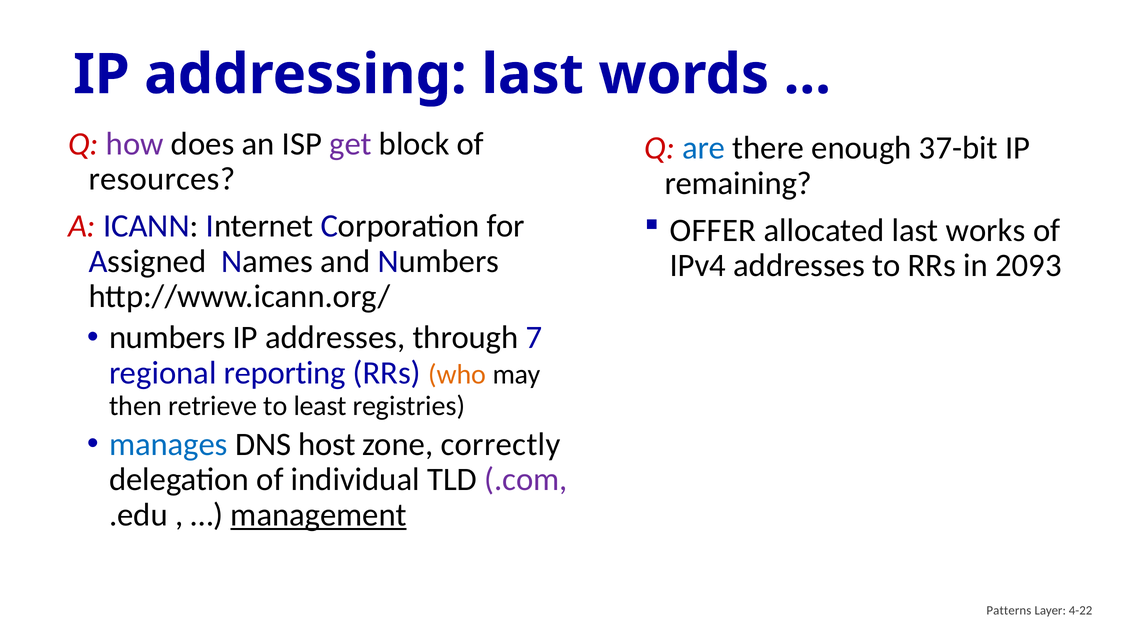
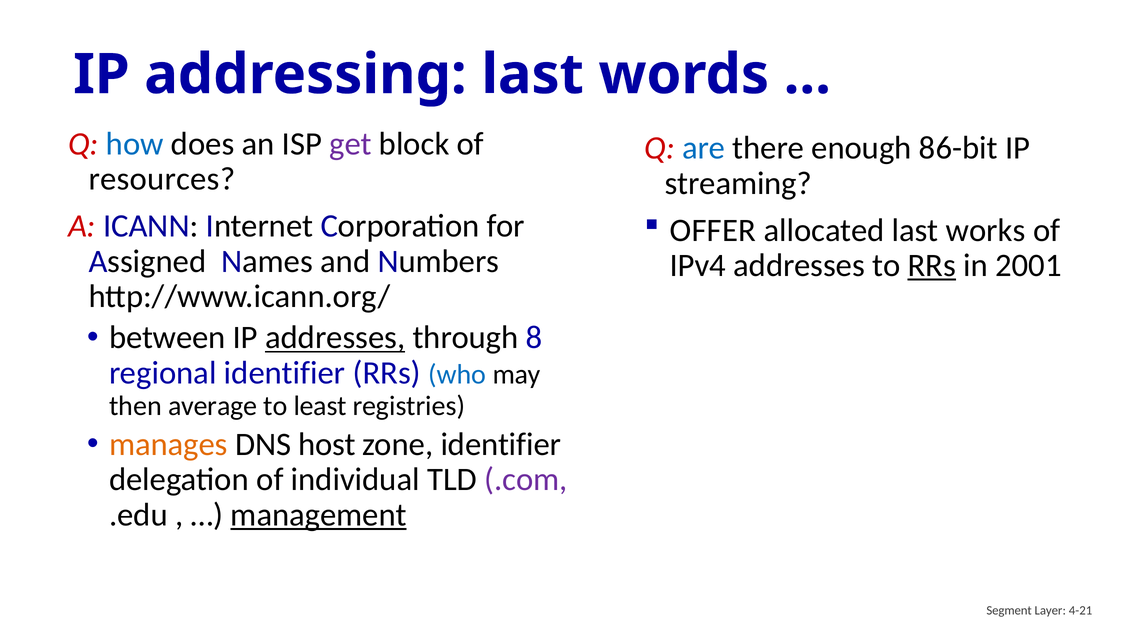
how colour: purple -> blue (135, 144)
37-bit: 37-bit -> 86-bit (958, 148)
remaining: remaining -> streaming (738, 183)
RRs underline: none -> present (932, 266)
2093: 2093 -> 2001 (1028, 266)
numbers: numbers -> between (167, 338)
addresses underline: none -> present (335, 338)
7: 7 -> 8 (534, 338)
regional reporting: reporting -> identifier (285, 373)
who colour: orange -> blue (457, 375)
retrieve: retrieve -> average (213, 406)
manages colour: blue -> orange (168, 444)
zone correctly: correctly -> identifier (501, 444)
Patterns: Patterns -> Segment (1009, 611)
4-22: 4-22 -> 4-21 (1081, 611)
